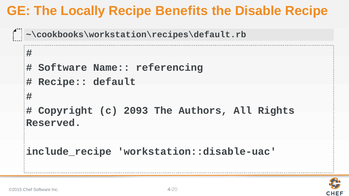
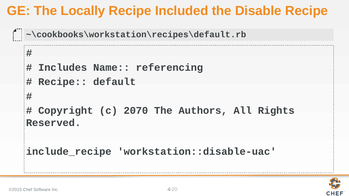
Benefits: Benefits -> Included (182, 11)
Software: Software -> Includes (63, 68)
2093: 2093 -> 2070 (136, 111)
